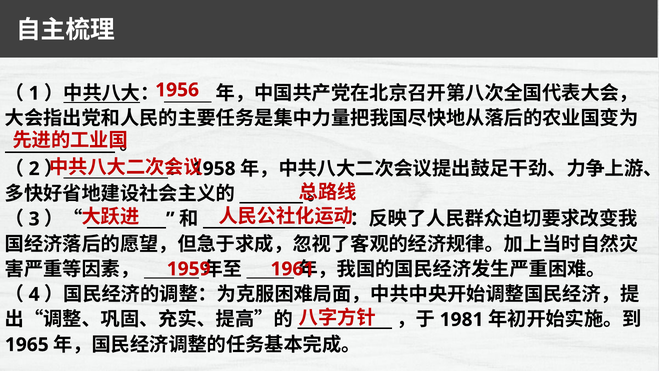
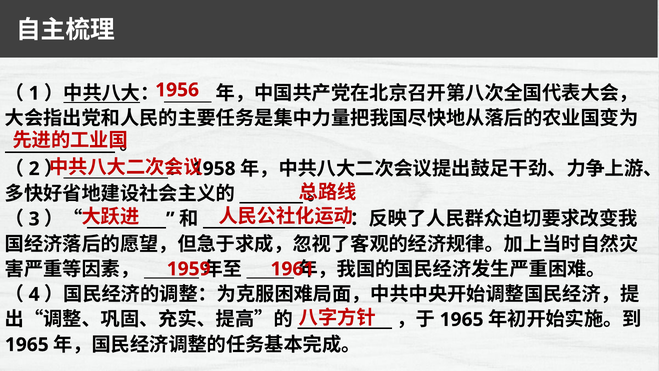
1981: 1981 -> 1965 (462, 319)
